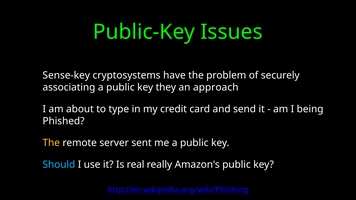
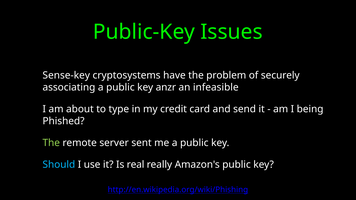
they: they -> anzr (166, 88)
approach: approach -> infeasible (216, 88)
The colour: yellow -> light green (51, 143)
